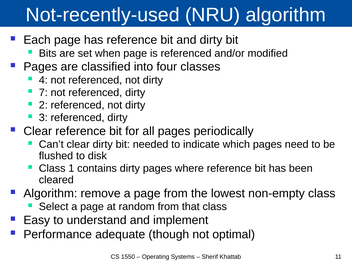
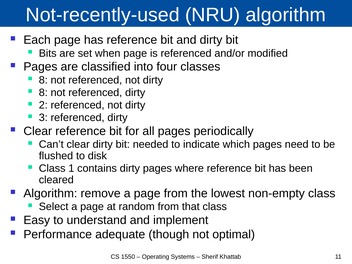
4: 4 -> 8 (43, 80)
7: 7 -> 8 (43, 93)
